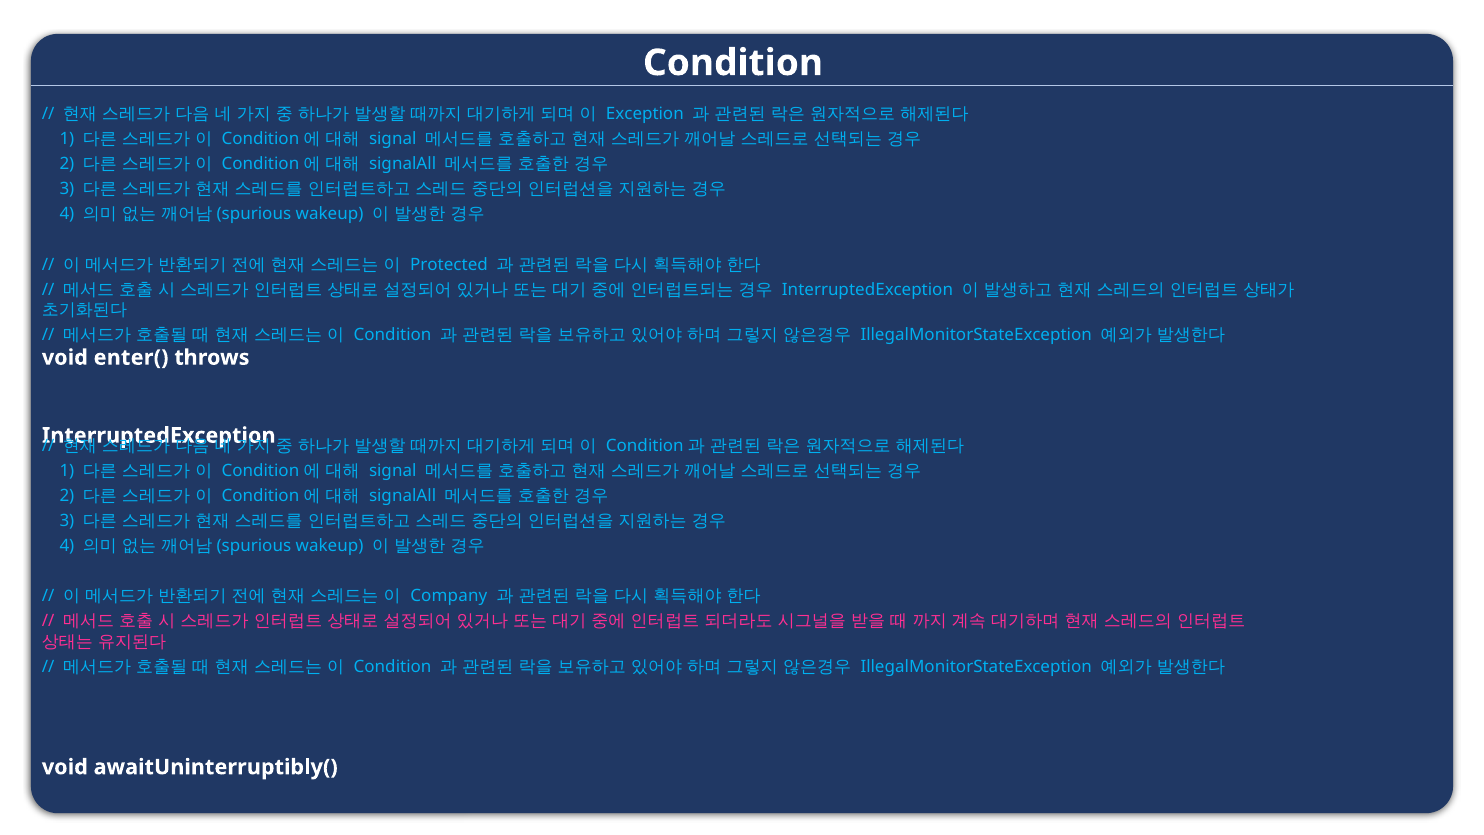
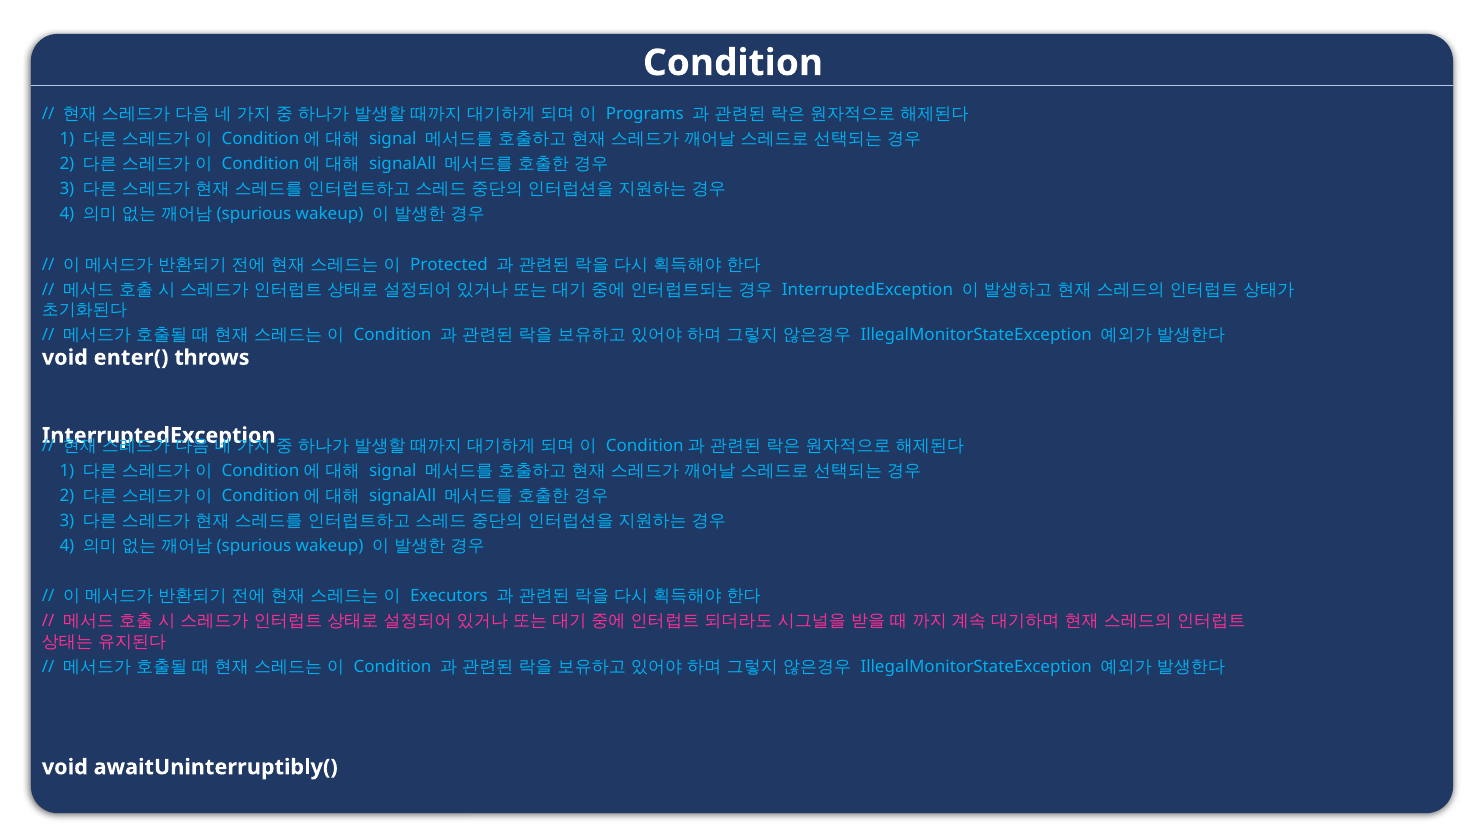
Exception: Exception -> Programs (645, 114)
Company: Company -> Executors (449, 596)
